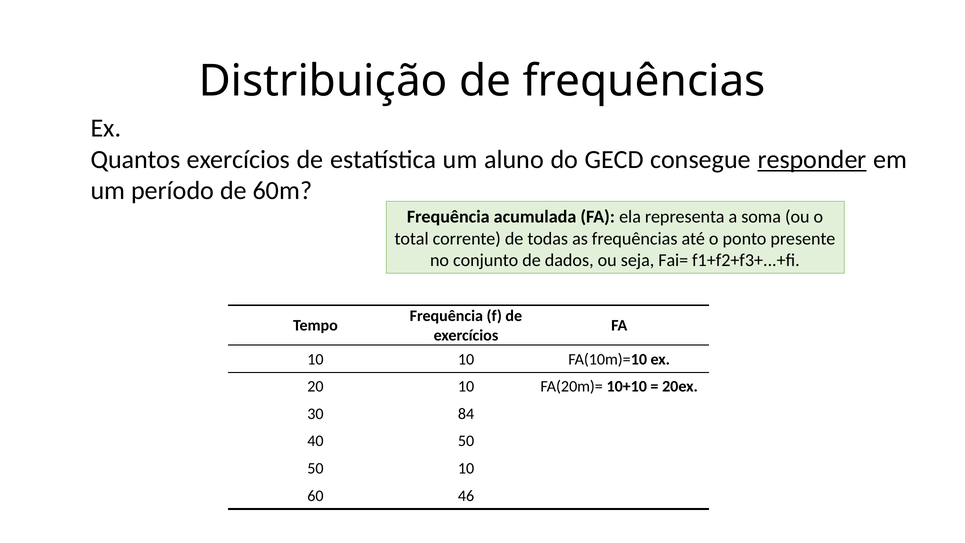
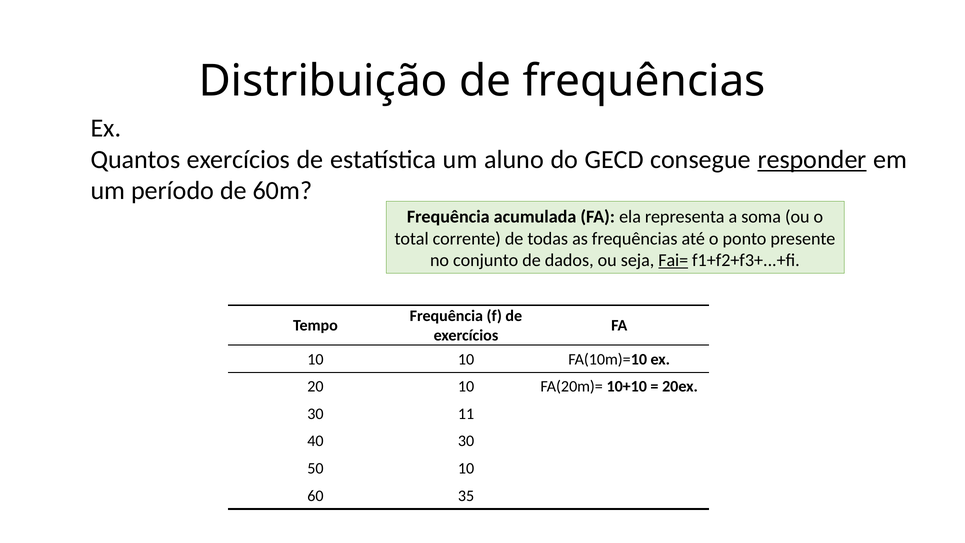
Fai= underline: none -> present (673, 260)
84: 84 -> 11 (466, 414)
40 50: 50 -> 30 (466, 441)
46: 46 -> 35 (466, 496)
